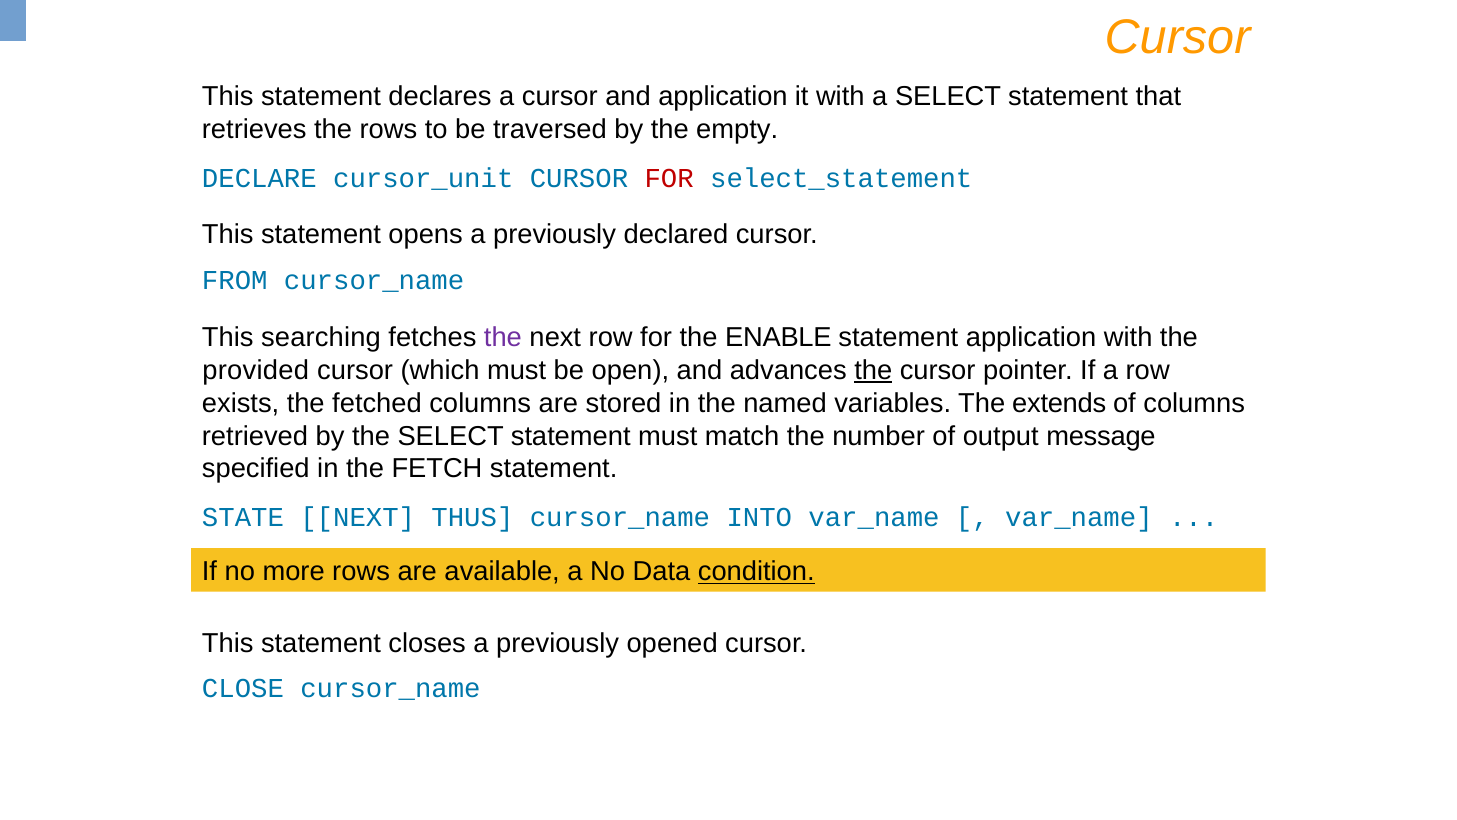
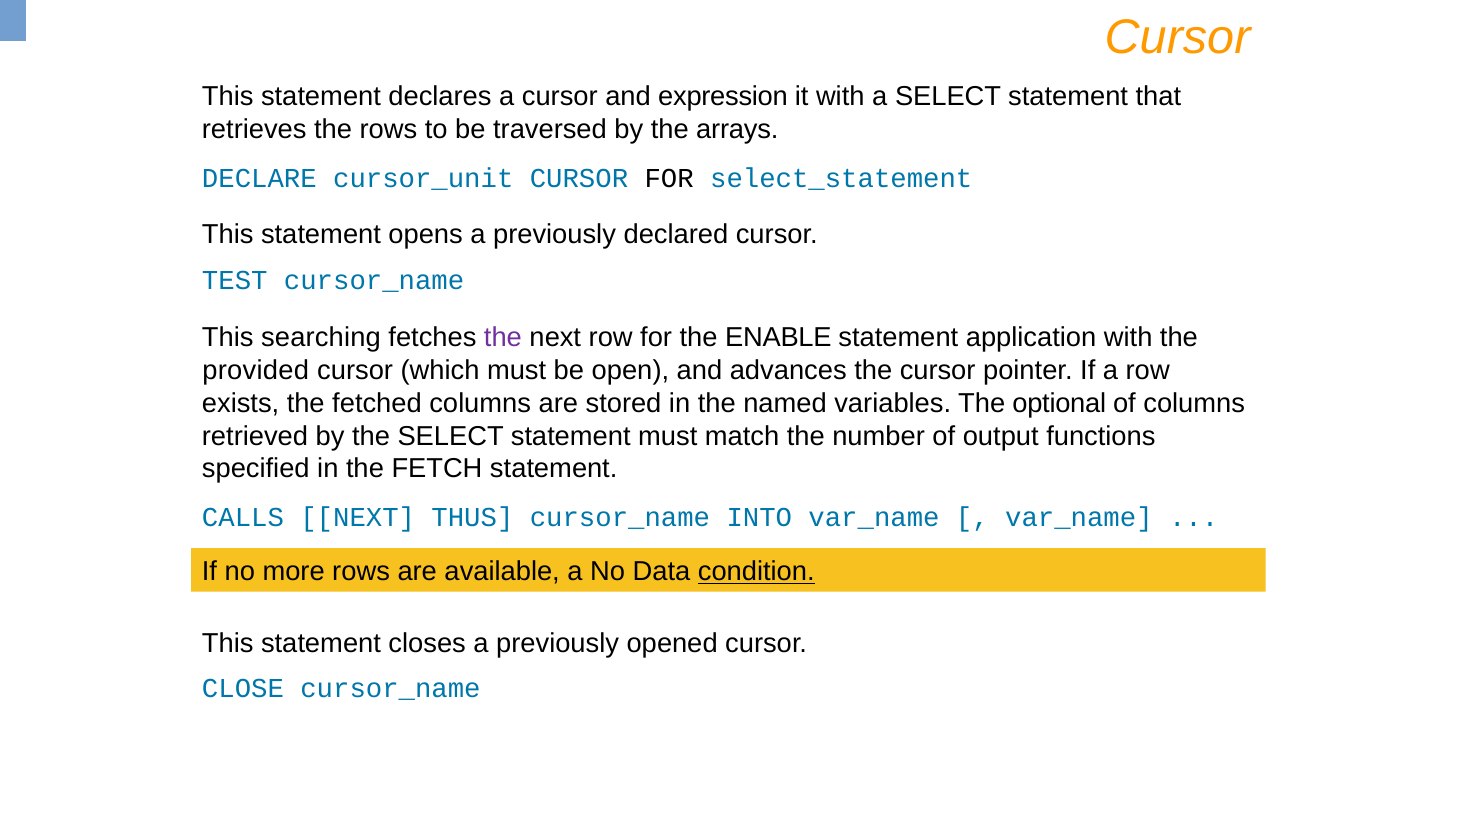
and application: application -> expression (723, 96)
empty: empty -> arrays (737, 129)
FOR colour: red -> black (669, 178)
FROM: FROM -> TEST (235, 280)
the underline: present -> none (873, 370)
extends: extends -> optional (1059, 403)
message: message -> functions (1101, 436)
STATE: STATE -> CALLS (243, 517)
